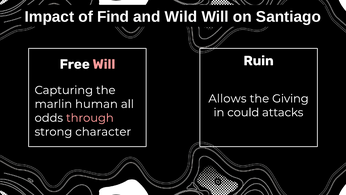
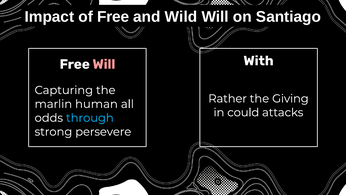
of Find: Find -> Free (113, 17)
Ruin: Ruin -> With (259, 61)
Allows: Allows -> Rather (228, 98)
through colour: pink -> light blue (90, 118)
character: character -> persevere (103, 132)
